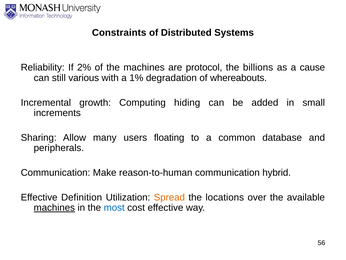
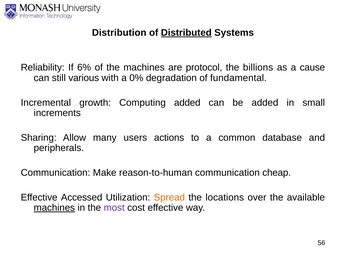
Constraints: Constraints -> Distribution (119, 33)
Distributed underline: none -> present (186, 33)
2%: 2% -> 6% (84, 67)
1%: 1% -> 0% (136, 78)
whereabouts: whereabouts -> fundamental (238, 78)
Computing hiding: hiding -> added (187, 102)
floating: floating -> actions (169, 137)
hybrid: hybrid -> cheap (277, 172)
Definition: Definition -> Accessed (82, 197)
most colour: blue -> purple (114, 207)
